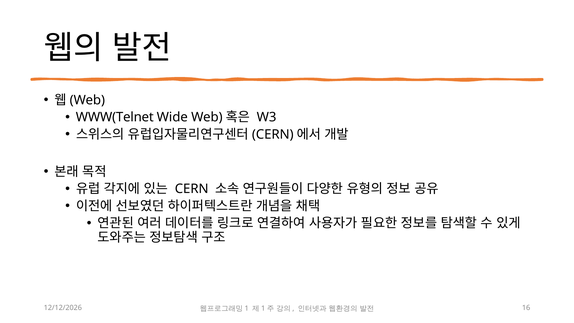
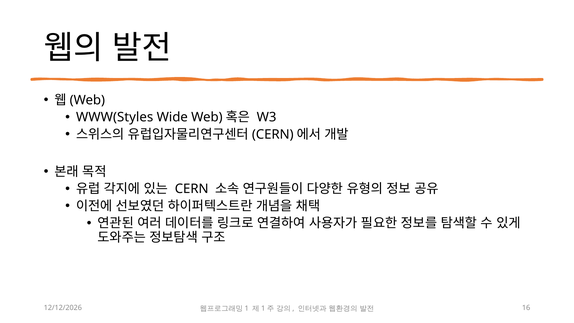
WWW(Telnet: WWW(Telnet -> WWW(Styles (115, 117)
